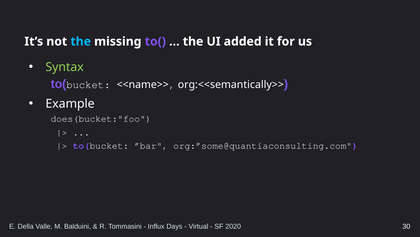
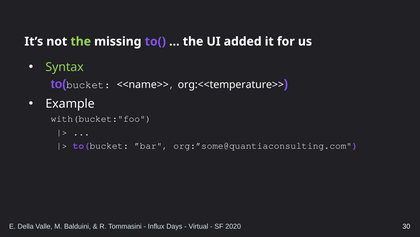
the colour: light blue -> light green (81, 41)
org:<<semantically>>: org:<<semantically>> -> org:<<temperature>> (231, 85)
does(bucket:"foo: does(bucket:"foo -> with(bucket:"foo (101, 118)
